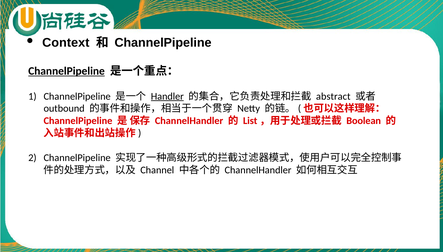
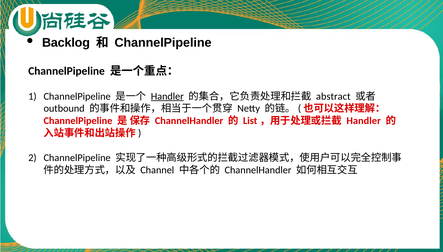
Context: Context -> Backlog (66, 42)
ChannelPipeline underline: present -> none (67, 71)
Boolean: Boolean -> Handler (364, 121)
